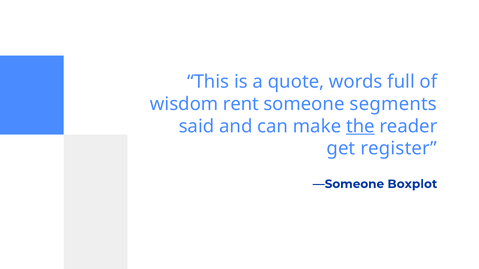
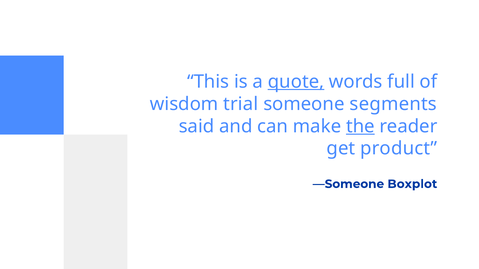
quote underline: none -> present (296, 82)
rent: rent -> trial (241, 104)
register: register -> product (399, 149)
